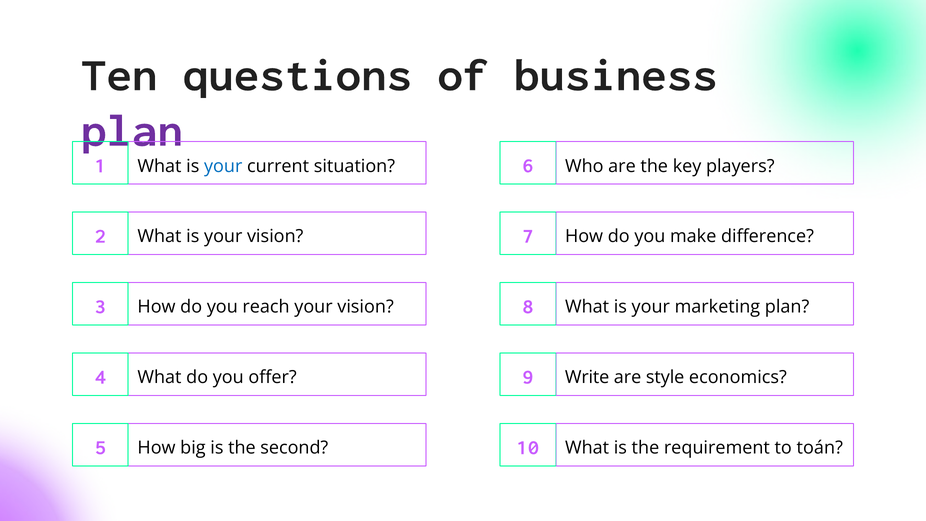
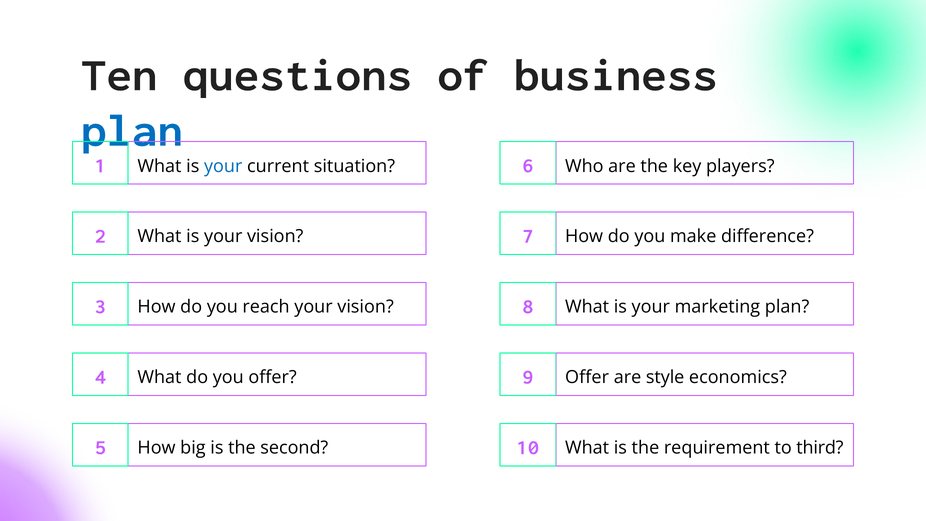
plan colour: purple -> blue (132, 130)
Write: Write -> Offer (587, 377)
toán: toán -> third (820, 448)
